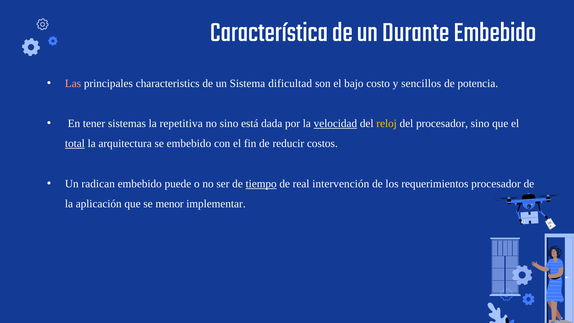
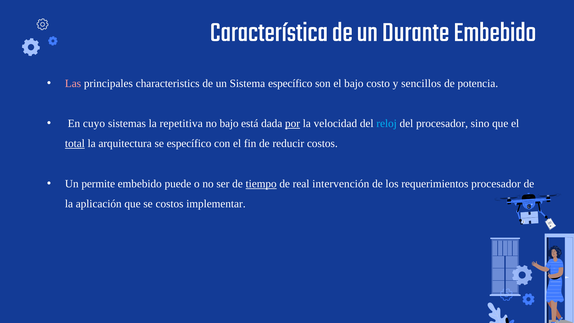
Sistema dificultad: dificultad -> específico (290, 83)
tener: tener -> cuyo (94, 124)
no sino: sino -> bajo (229, 124)
por underline: none -> present (293, 124)
velocidad underline: present -> none (335, 124)
reloj colour: yellow -> light blue (387, 124)
se embebido: embebido -> específico (189, 144)
radican: radican -> permite (98, 184)
se menor: menor -> costos (170, 204)
